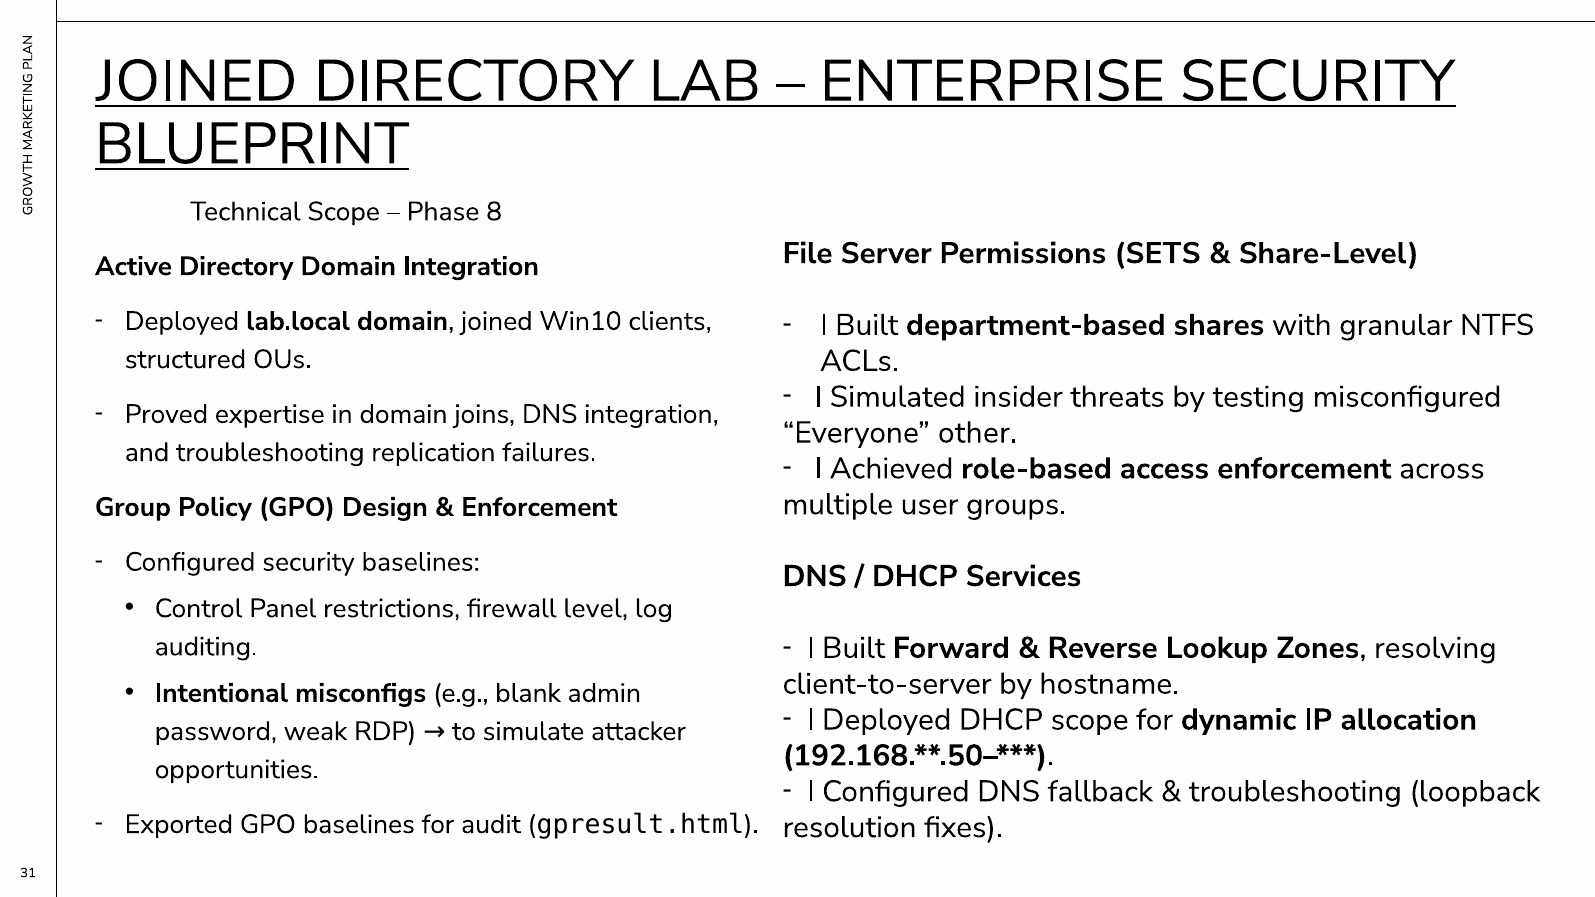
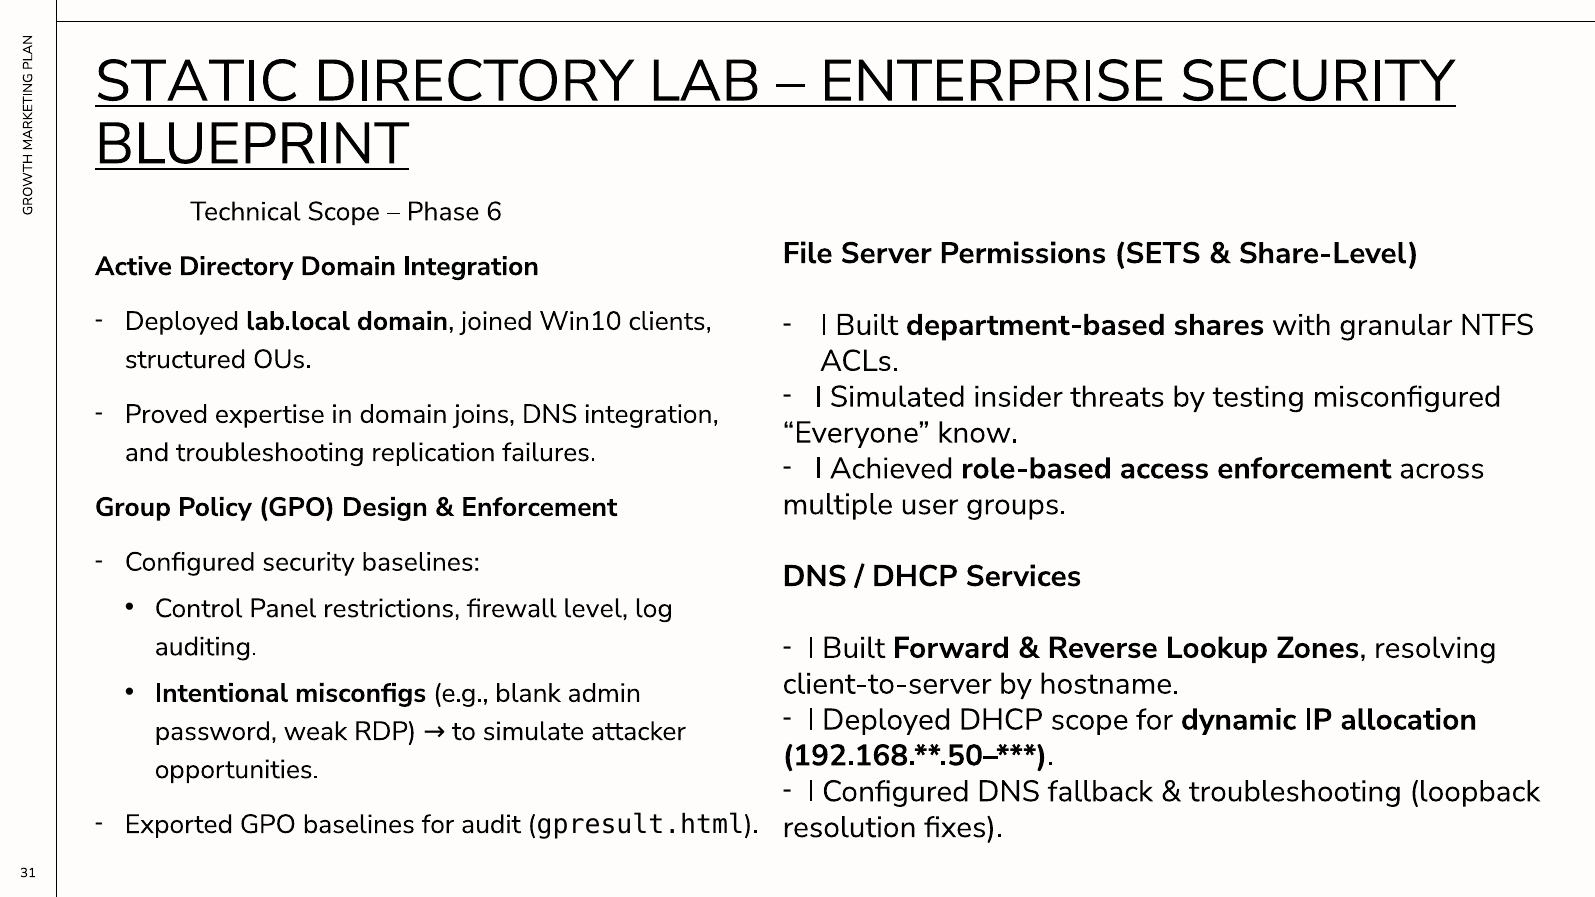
JOINED: JOINED -> STATIC (197, 81)
8: 8 -> 6 (494, 212)
other: other -> know (978, 433)
